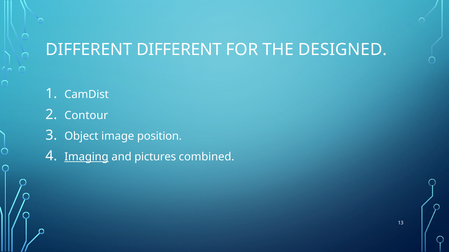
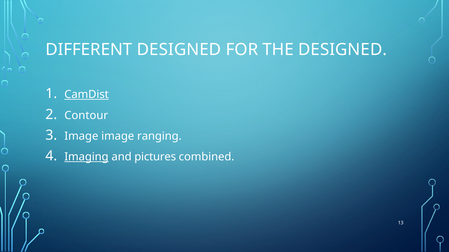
DIFFERENT DIFFERENT: DIFFERENT -> DESIGNED (179, 50)
CamDist underline: none -> present (87, 95)
Object: Object -> Image (81, 136)
position: position -> ranging (159, 136)
